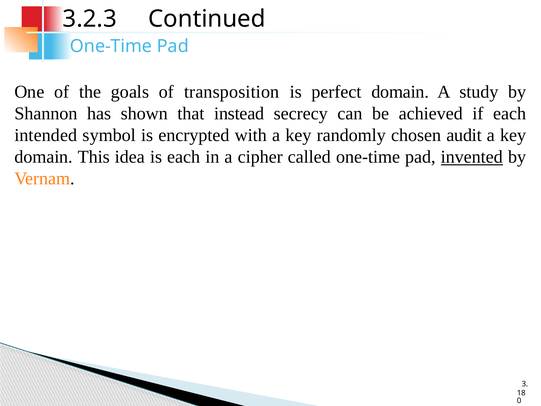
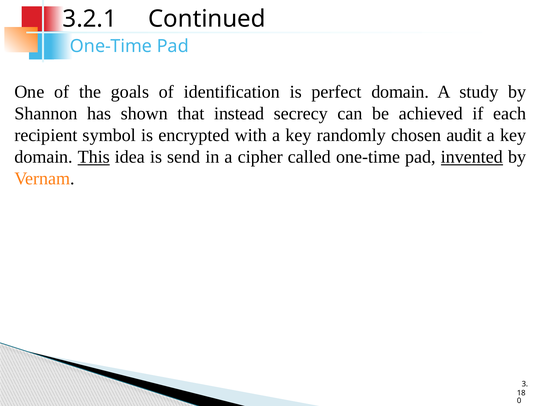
3.2.3: 3.2.3 -> 3.2.1 (90, 19)
transposition: transposition -> identification (232, 92)
intended: intended -> recipient (46, 135)
This underline: none -> present (94, 157)
is each: each -> send (184, 157)
